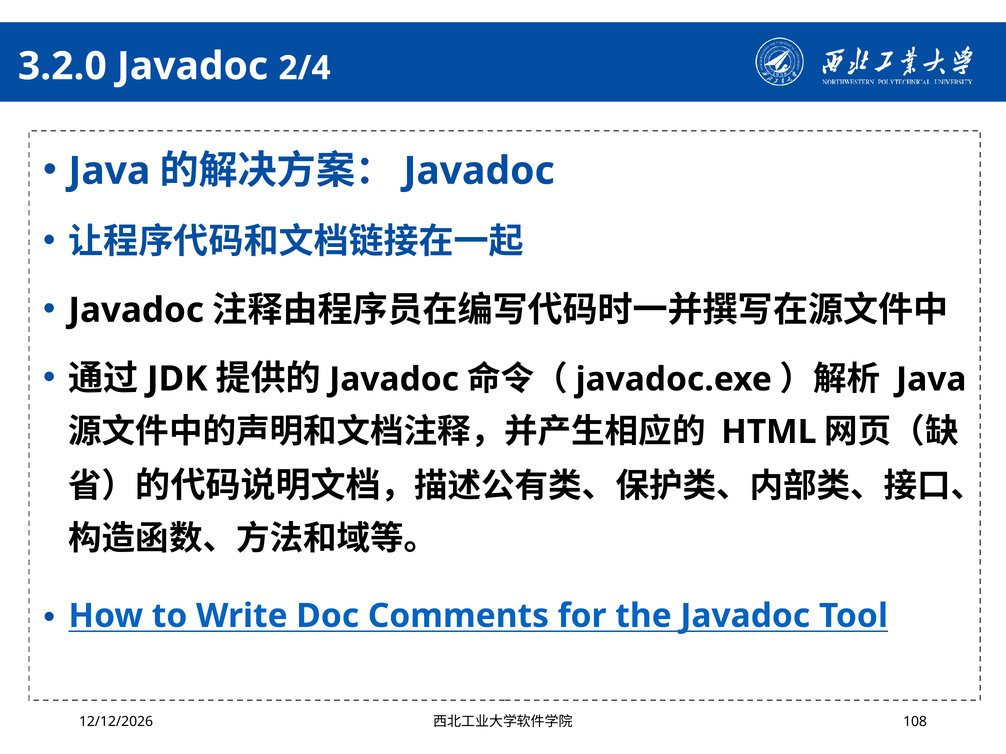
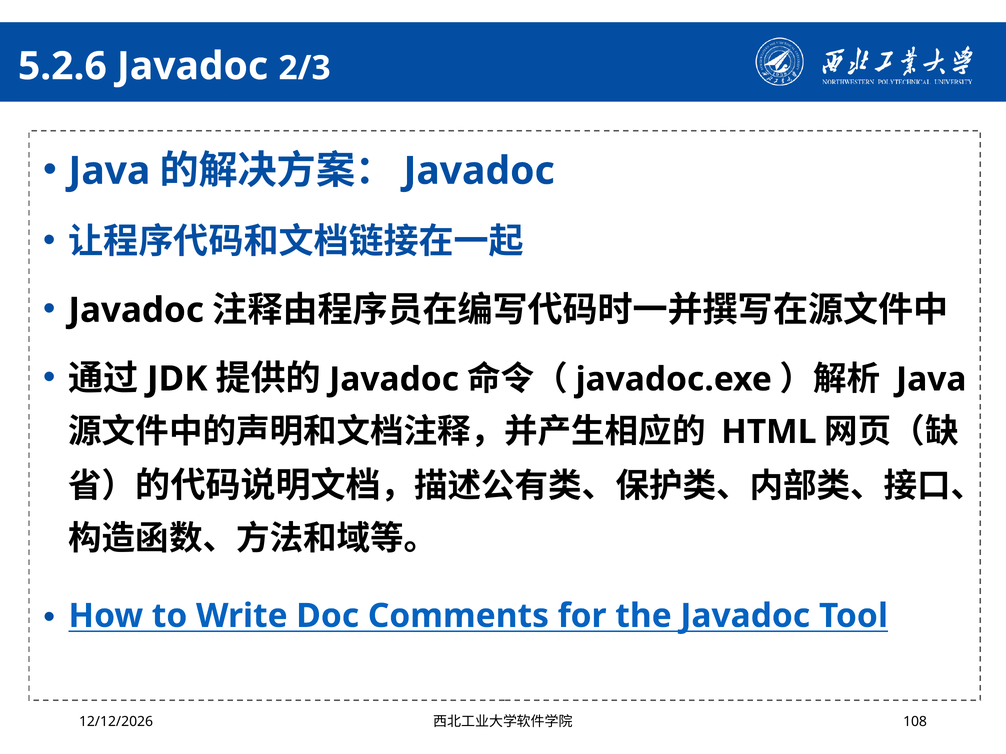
3.2.0: 3.2.0 -> 5.2.6 (62, 66)
2/4: 2/4 -> 2/3 (305, 68)
